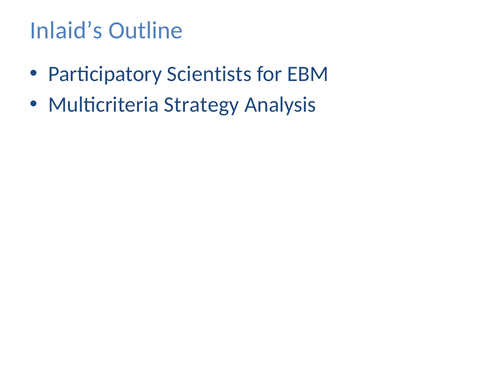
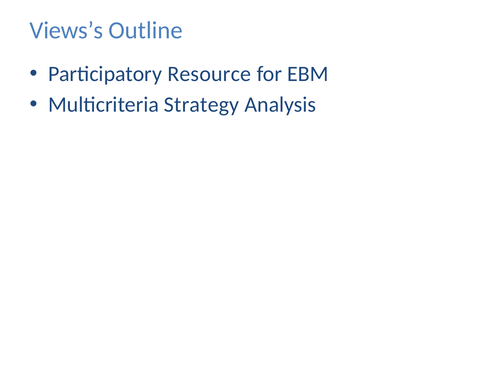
Inlaid’s: Inlaid’s -> Views’s (66, 30)
Scientists: Scientists -> Resource (209, 74)
